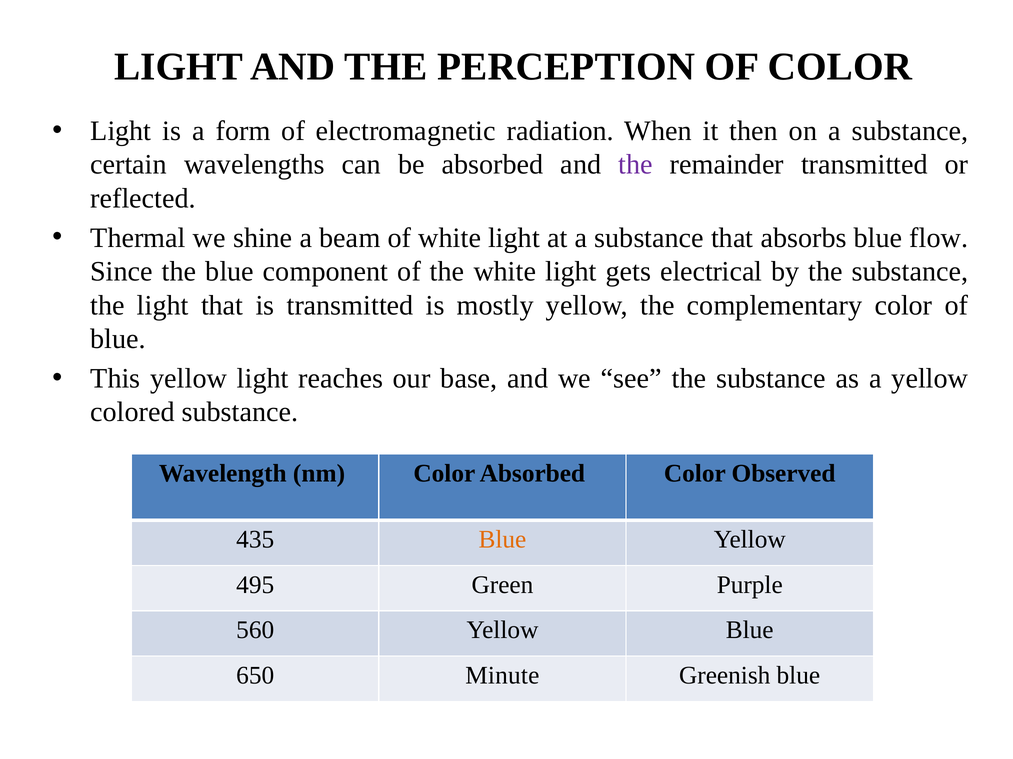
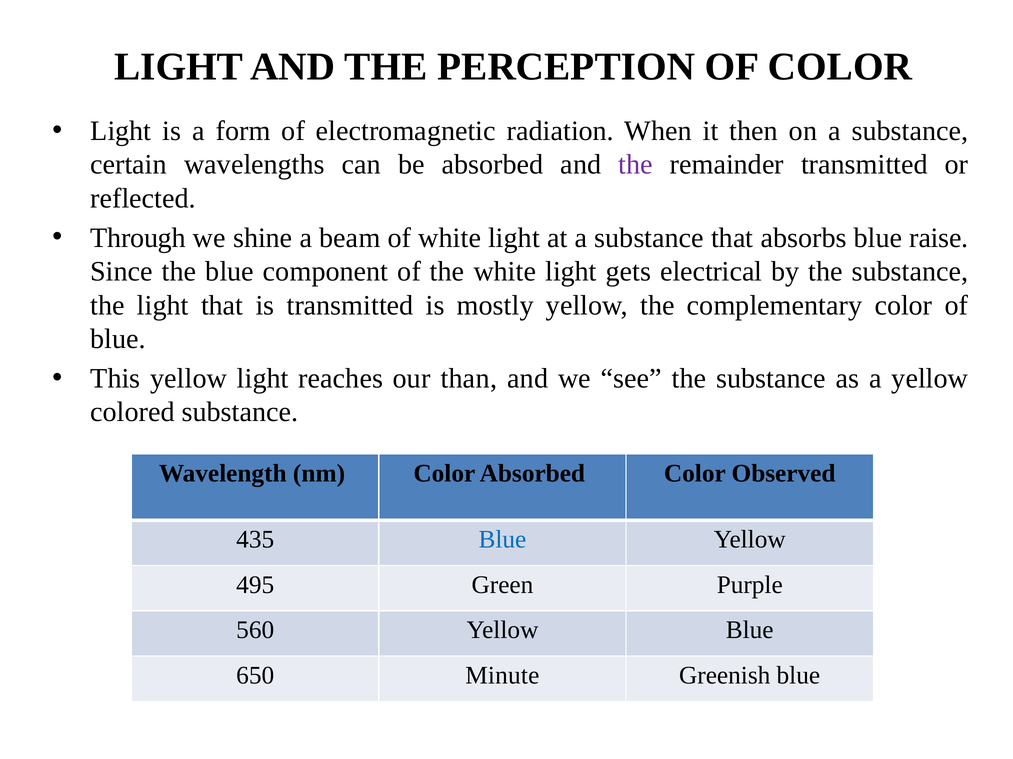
Thermal: Thermal -> Through (138, 238)
flow: flow -> raise (939, 238)
base: base -> than (469, 379)
Blue colour: orange -> blue (502, 540)
